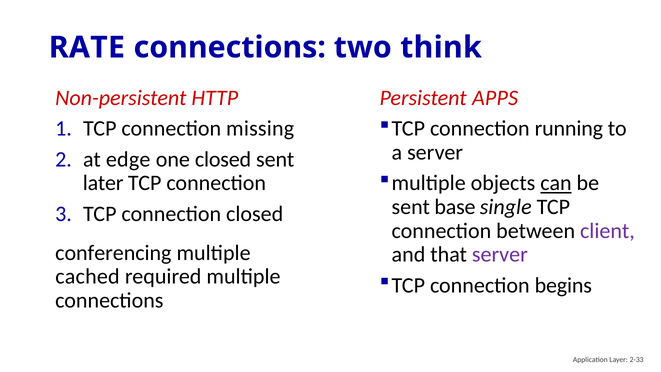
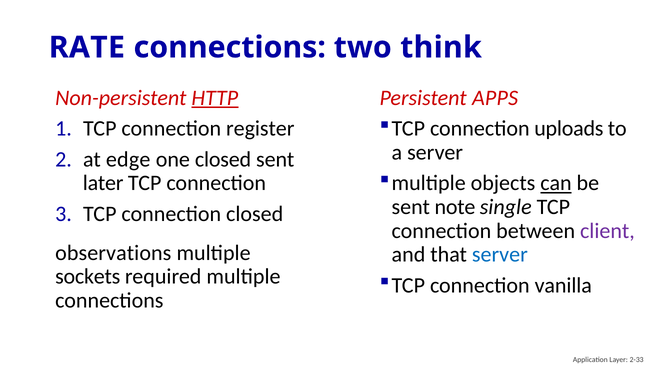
HTTP underline: none -> present (215, 98)
running: running -> uploads (569, 129)
missing: missing -> register (260, 129)
base: base -> note (455, 207)
conferencing: conferencing -> observations (113, 253)
server colour: purple -> blue (500, 254)
cached: cached -> sockets (88, 277)
begins: begins -> vanilla (563, 285)
